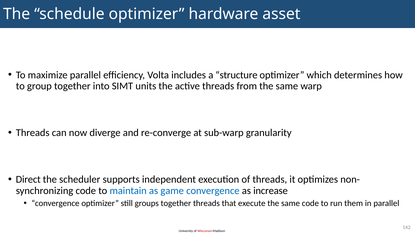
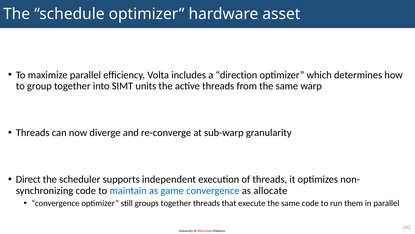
structure: structure -> direction (236, 75)
increase: increase -> allocate (270, 190)
